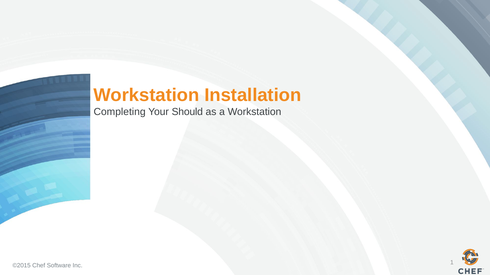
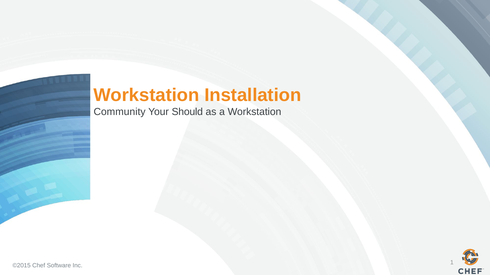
Completing: Completing -> Community (120, 112)
